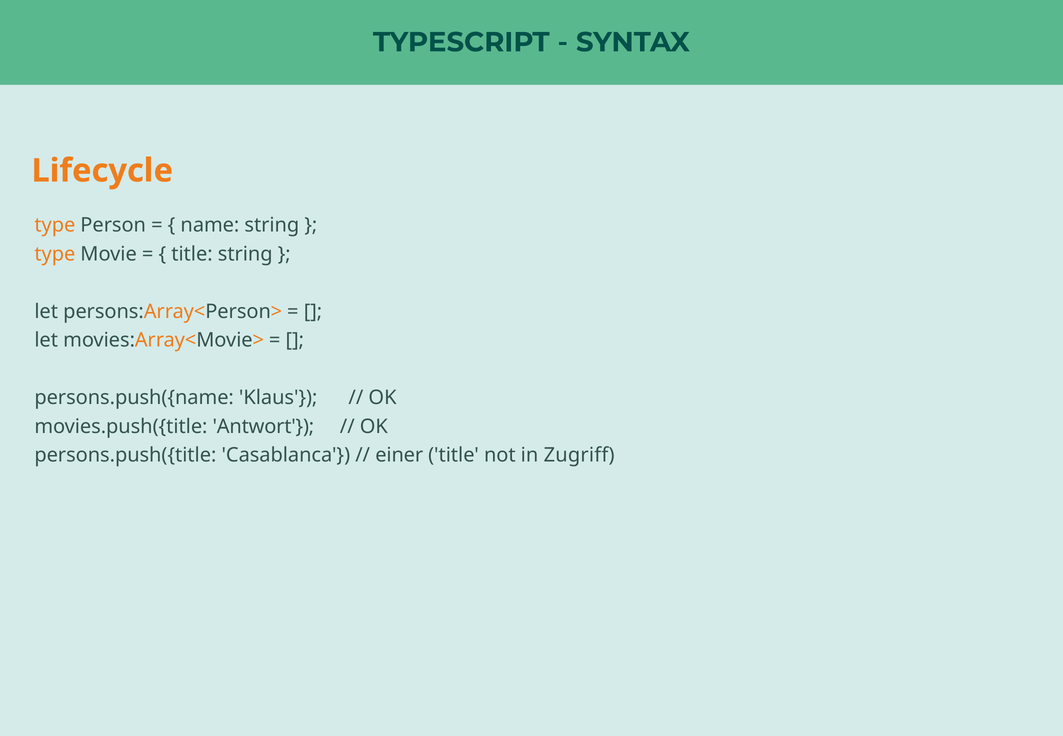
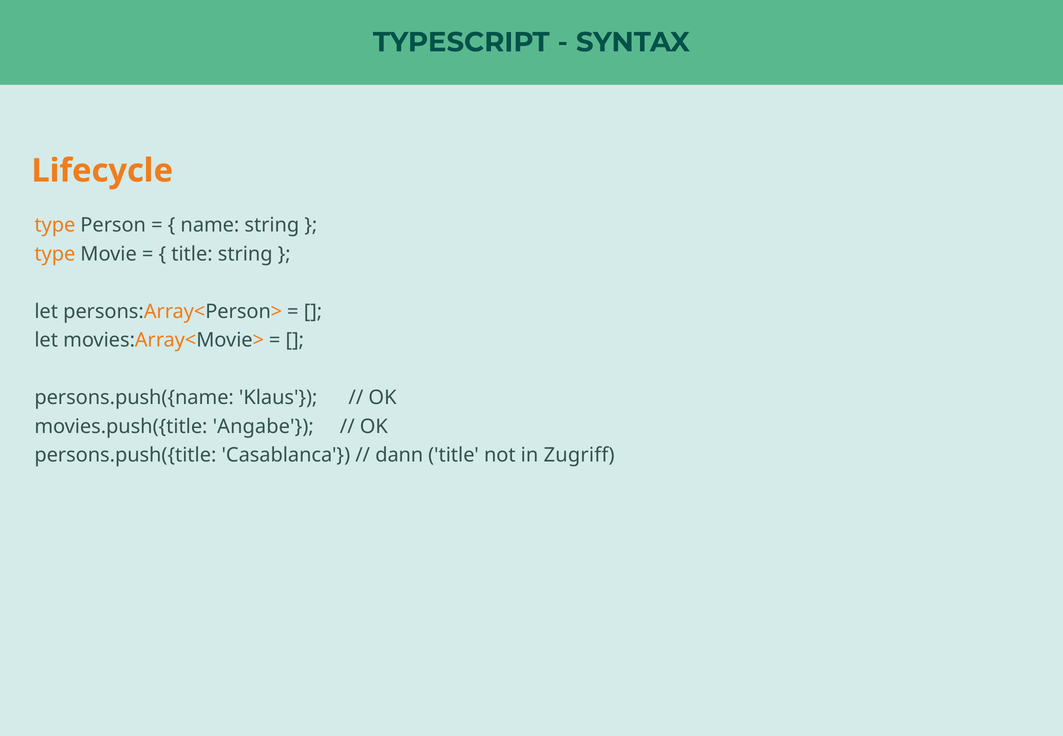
Antwort: Antwort -> Angabe (263, 426)
einer: einer -> dann (399, 455)
